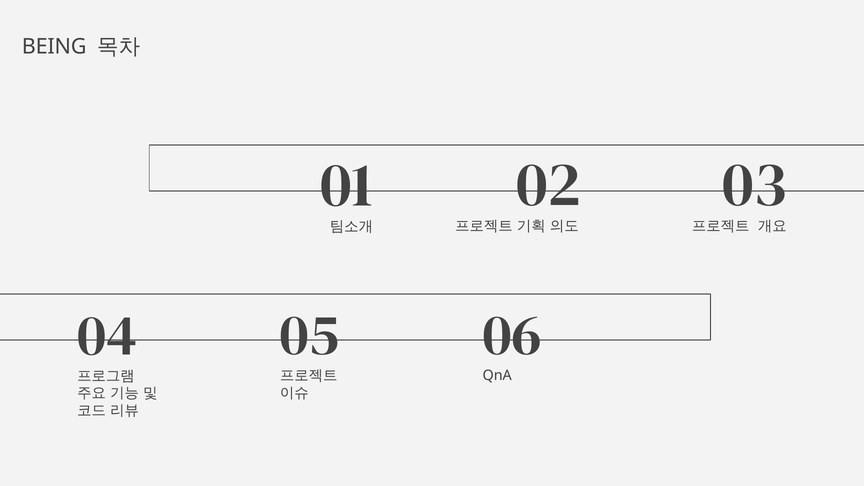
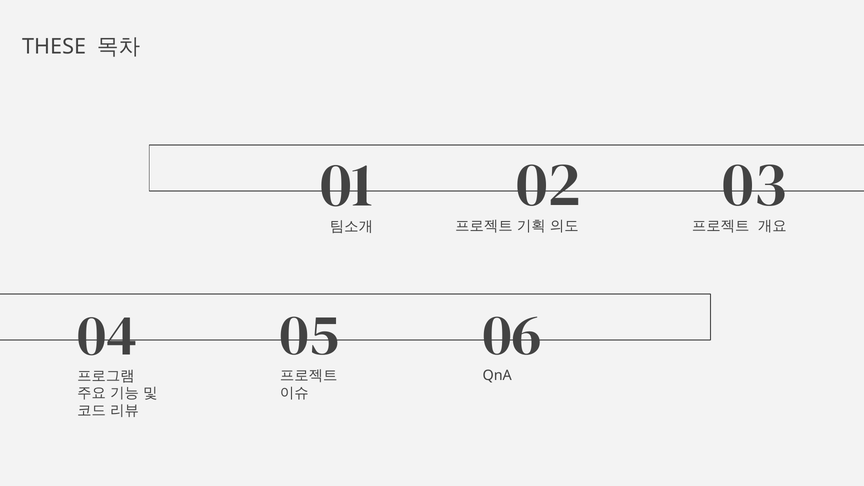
BEING: BEING -> THESE (54, 47)
